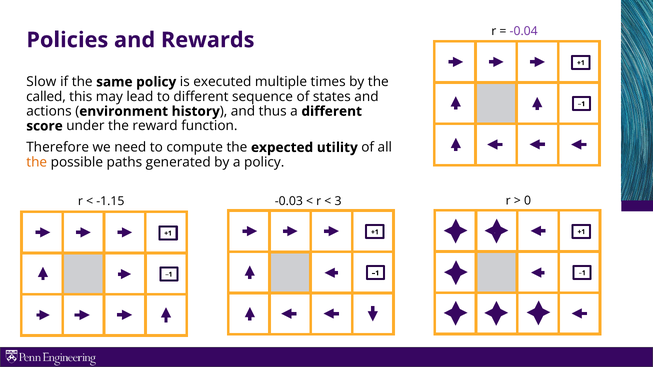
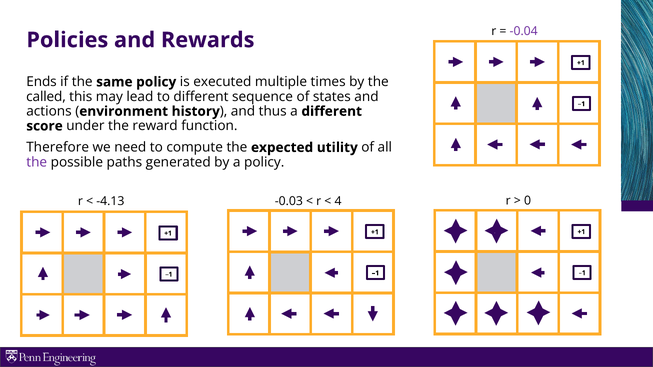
Slow: Slow -> Ends (42, 82)
the colour: orange -> purple (37, 162)
-1.15: -1.15 -> -4.13 (110, 201)
3: 3 -> 4 (338, 201)
